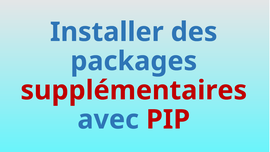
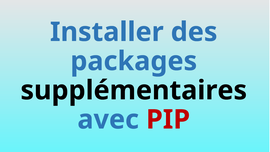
supplémentaires colour: red -> black (134, 90)
